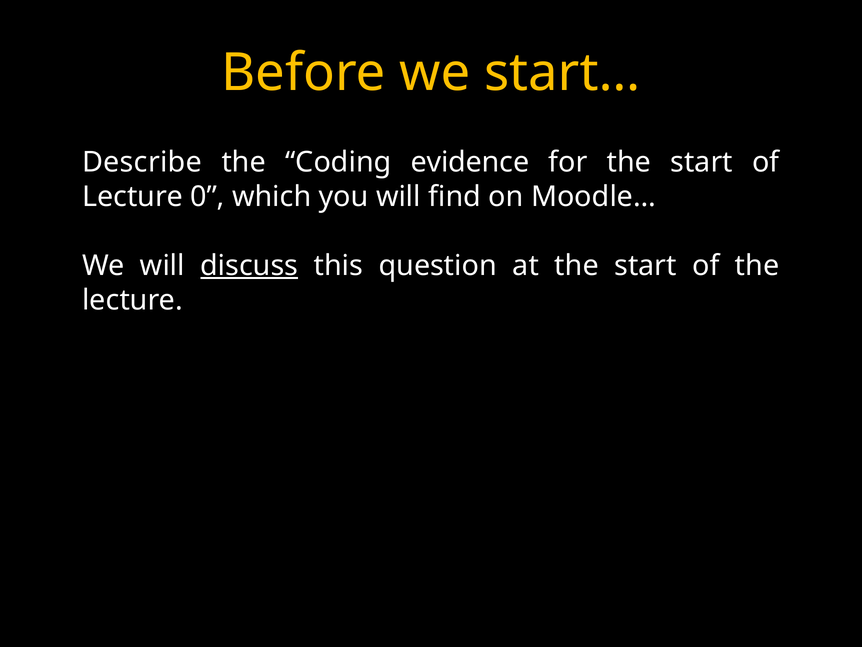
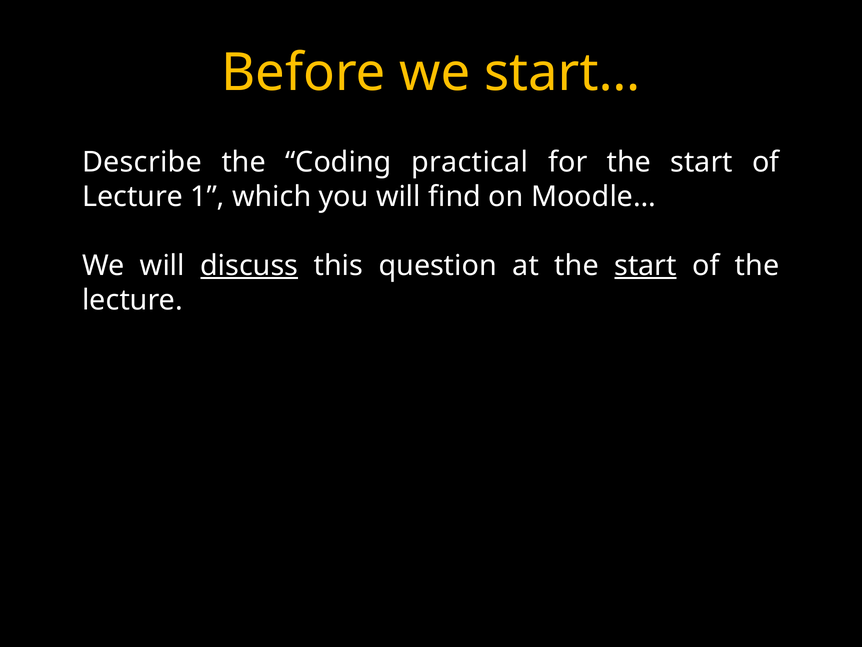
evidence: evidence -> practical (470, 162)
0: 0 -> 1 (207, 197)
start underline: none -> present (645, 265)
